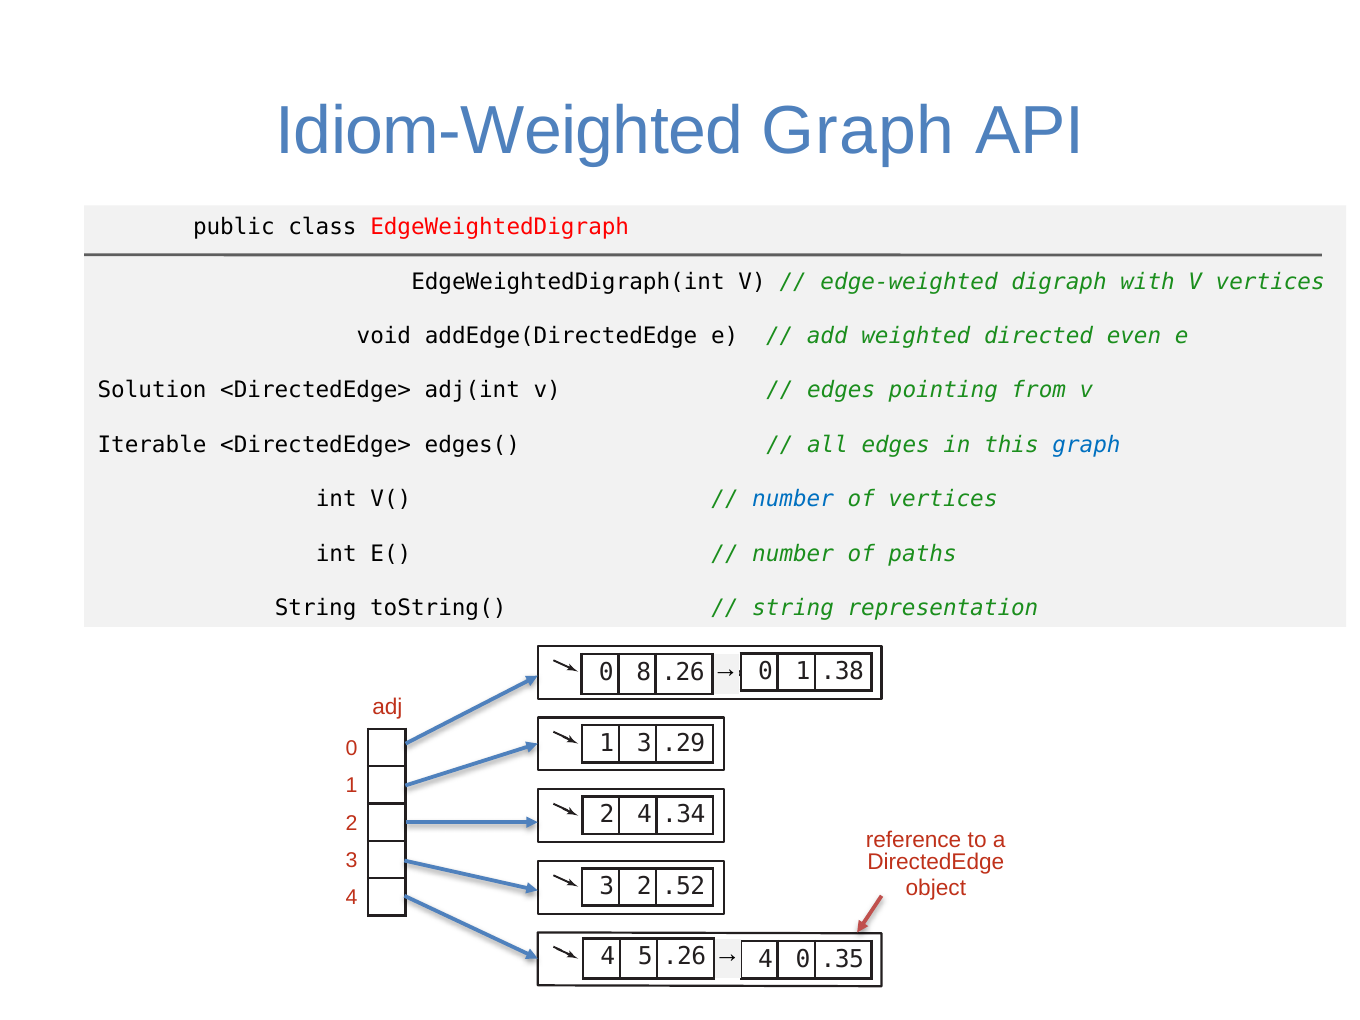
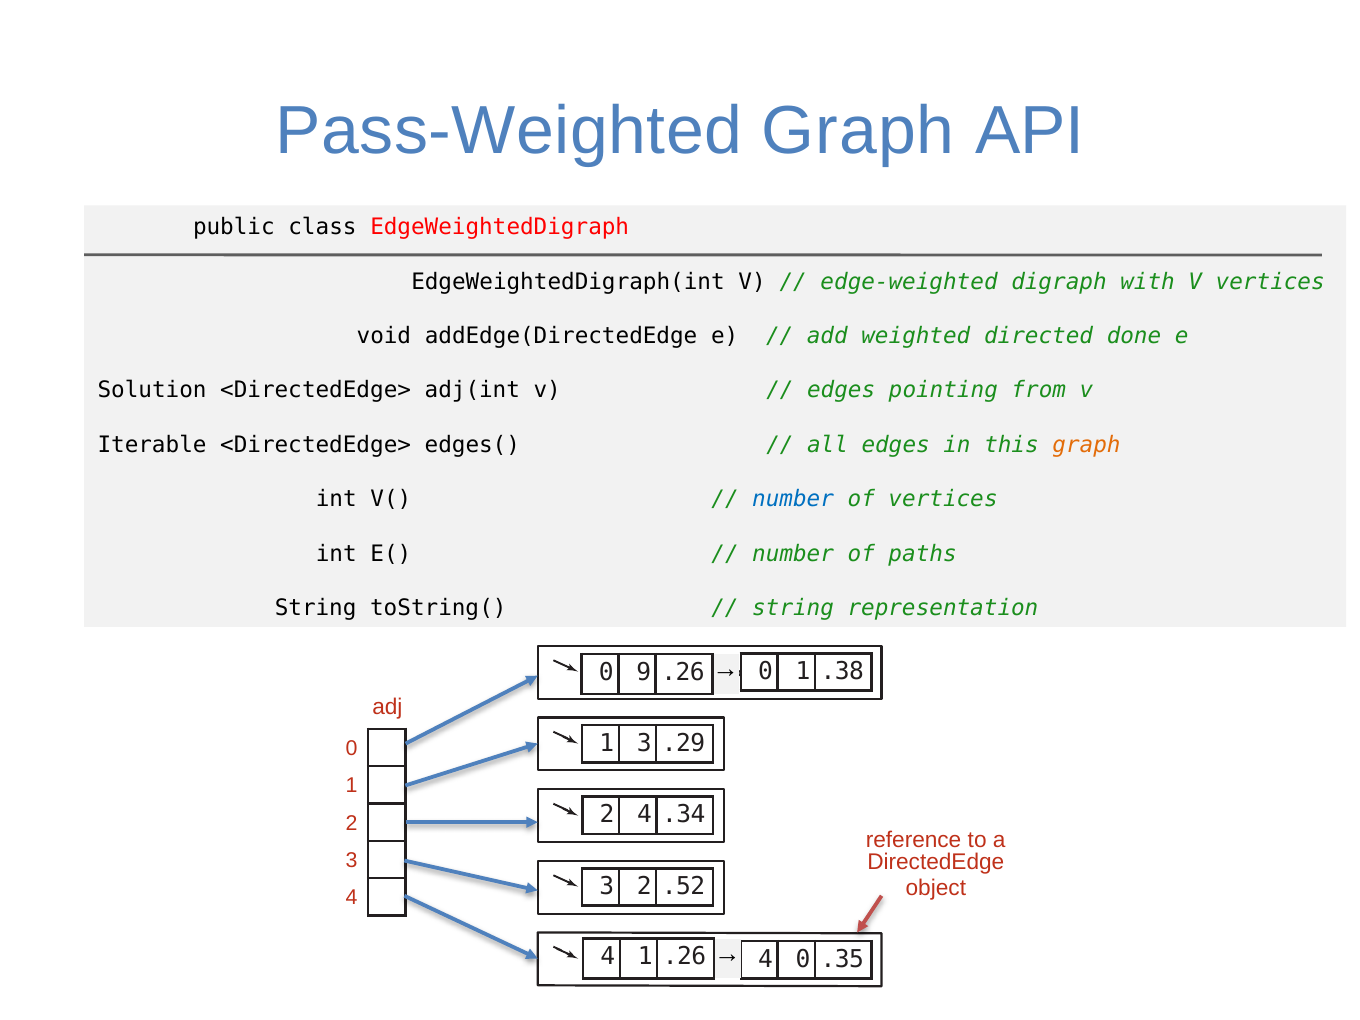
Idiom-Weighted: Idiom-Weighted -> Pass-Weighted (509, 131)
even: even -> done (1134, 336)
graph colour: blue -> orange (1087, 445)
8: 8 -> 9 (644, 672)
4 5: 5 -> 1 (645, 957)
